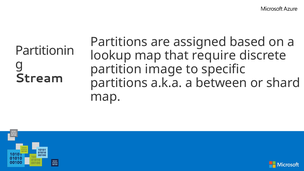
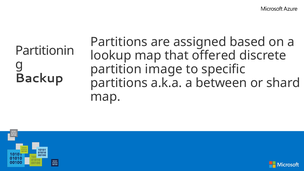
require: require -> offered (214, 56)
Stream: Stream -> Backup (39, 78)
